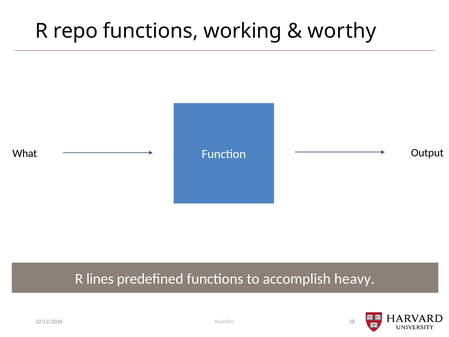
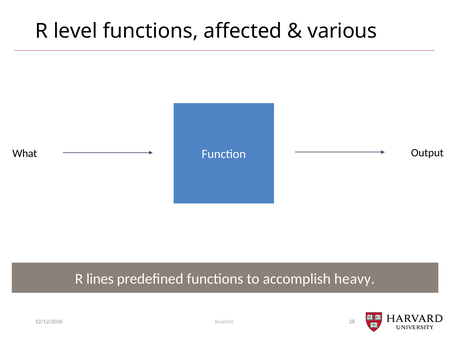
repo: repo -> level (75, 31)
working: working -> affected (243, 31)
worthy: worthy -> various (342, 31)
